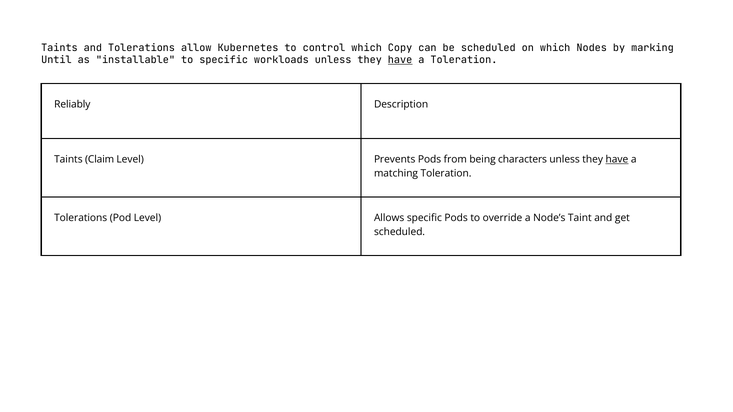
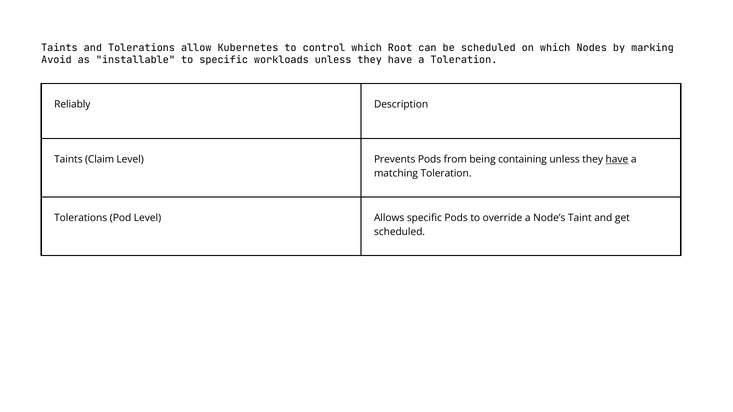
Copy: Copy -> Root (400, 48)
Until: Until -> Avoid (56, 60)
have underline: present -> none (400, 60)
characters: characters -> containing (523, 159)
